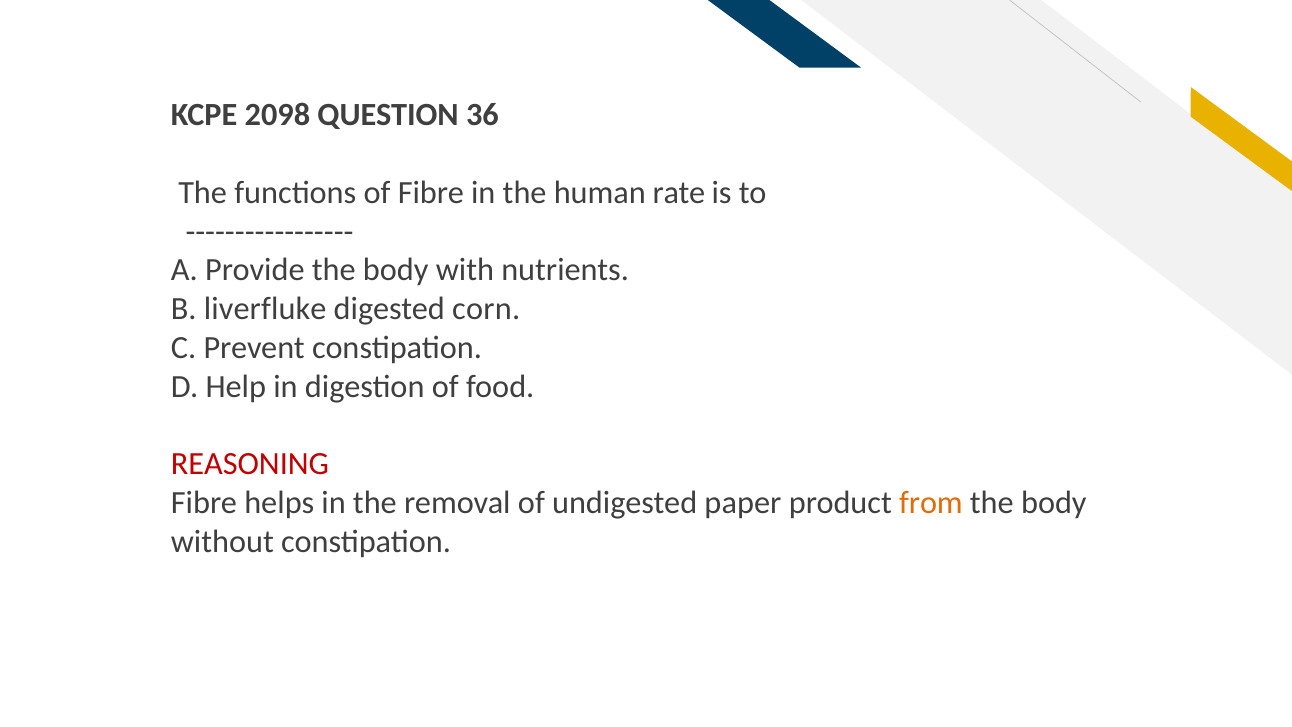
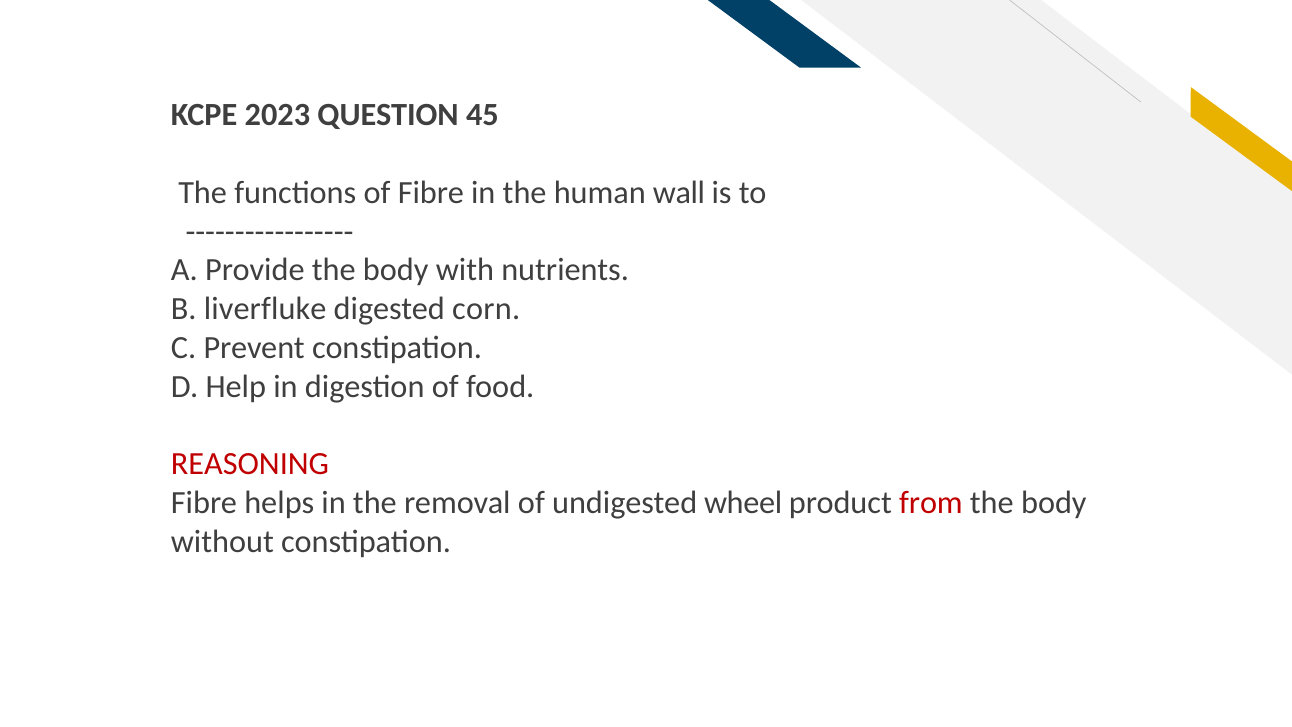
2098: 2098 -> 2023 (277, 115)
36: 36 -> 45 (482, 115)
rate: rate -> wall (679, 193)
paper: paper -> wheel (743, 503)
from colour: orange -> red (931, 503)
